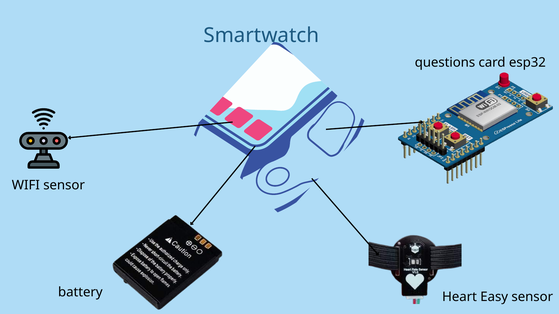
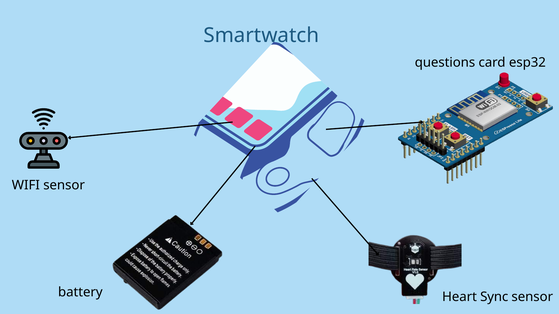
Easy: Easy -> Sync (494, 297)
